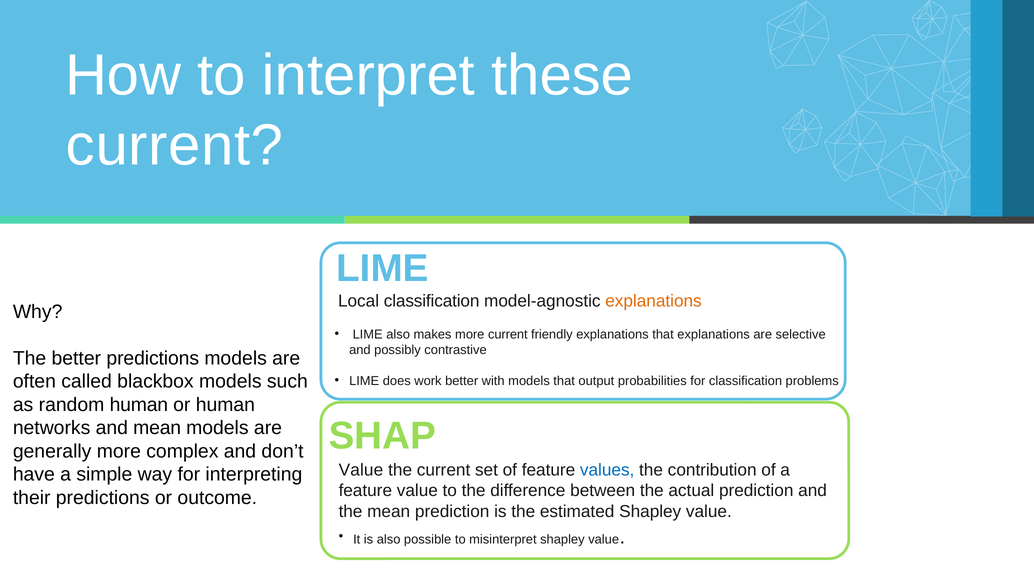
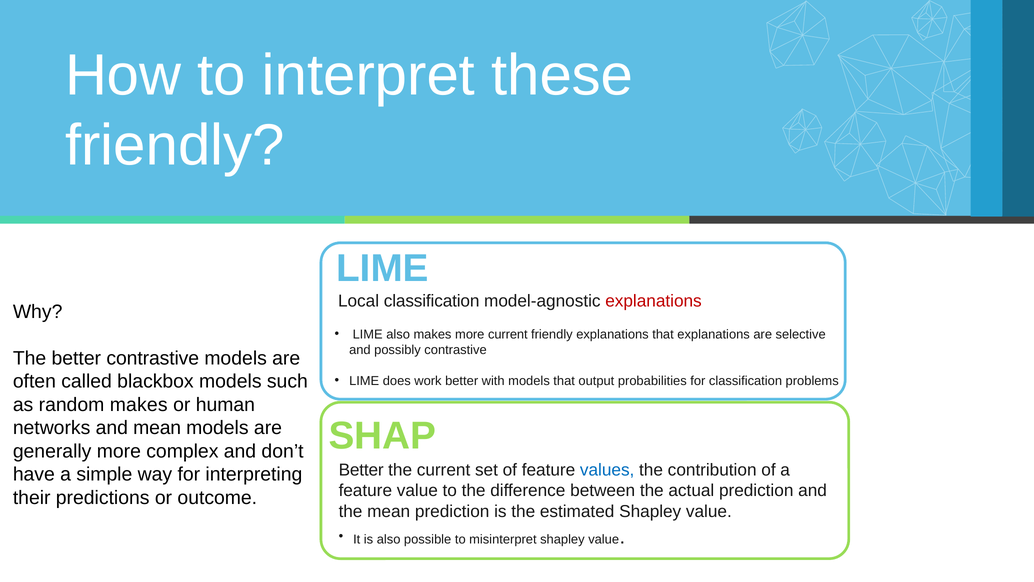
current: current -> friendly (175, 146)
explanations colour: orange -> red (654, 301)
better predictions: predictions -> contrastive (153, 358)
random human: human -> makes (139, 404)
Value: Value -> Better (361, 470)
